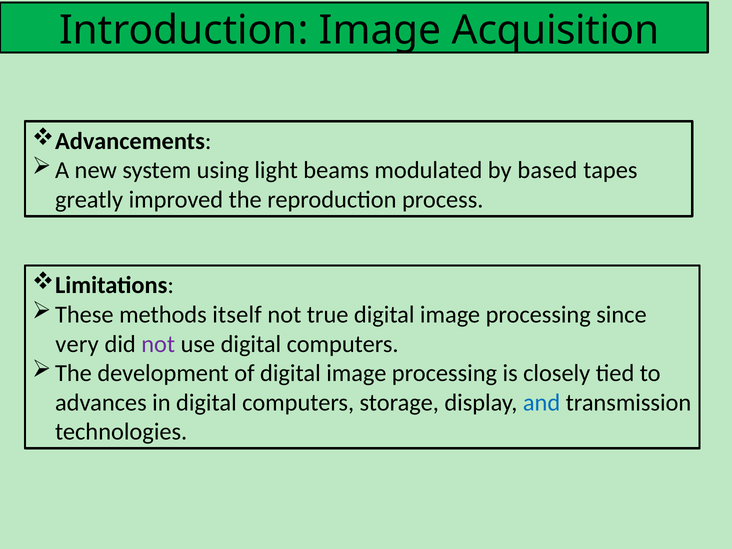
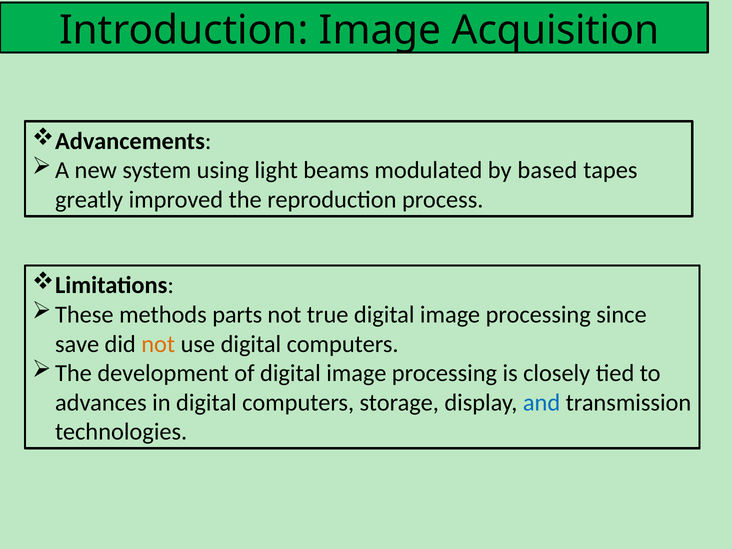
itself: itself -> parts (237, 315)
very: very -> save (77, 344)
not colour: purple -> orange (158, 344)
